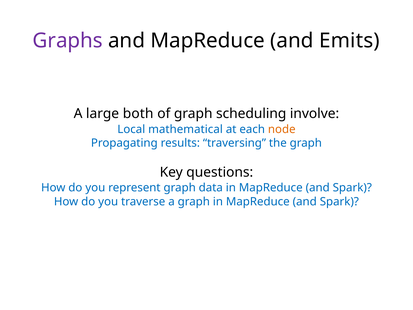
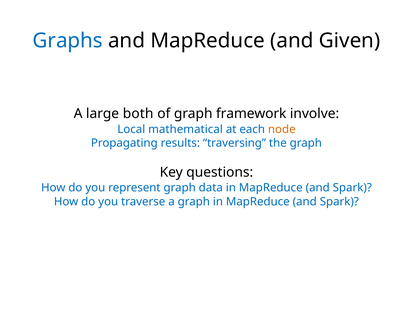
Graphs colour: purple -> blue (68, 41)
Emits: Emits -> Given (350, 41)
scheduling: scheduling -> framework (251, 114)
